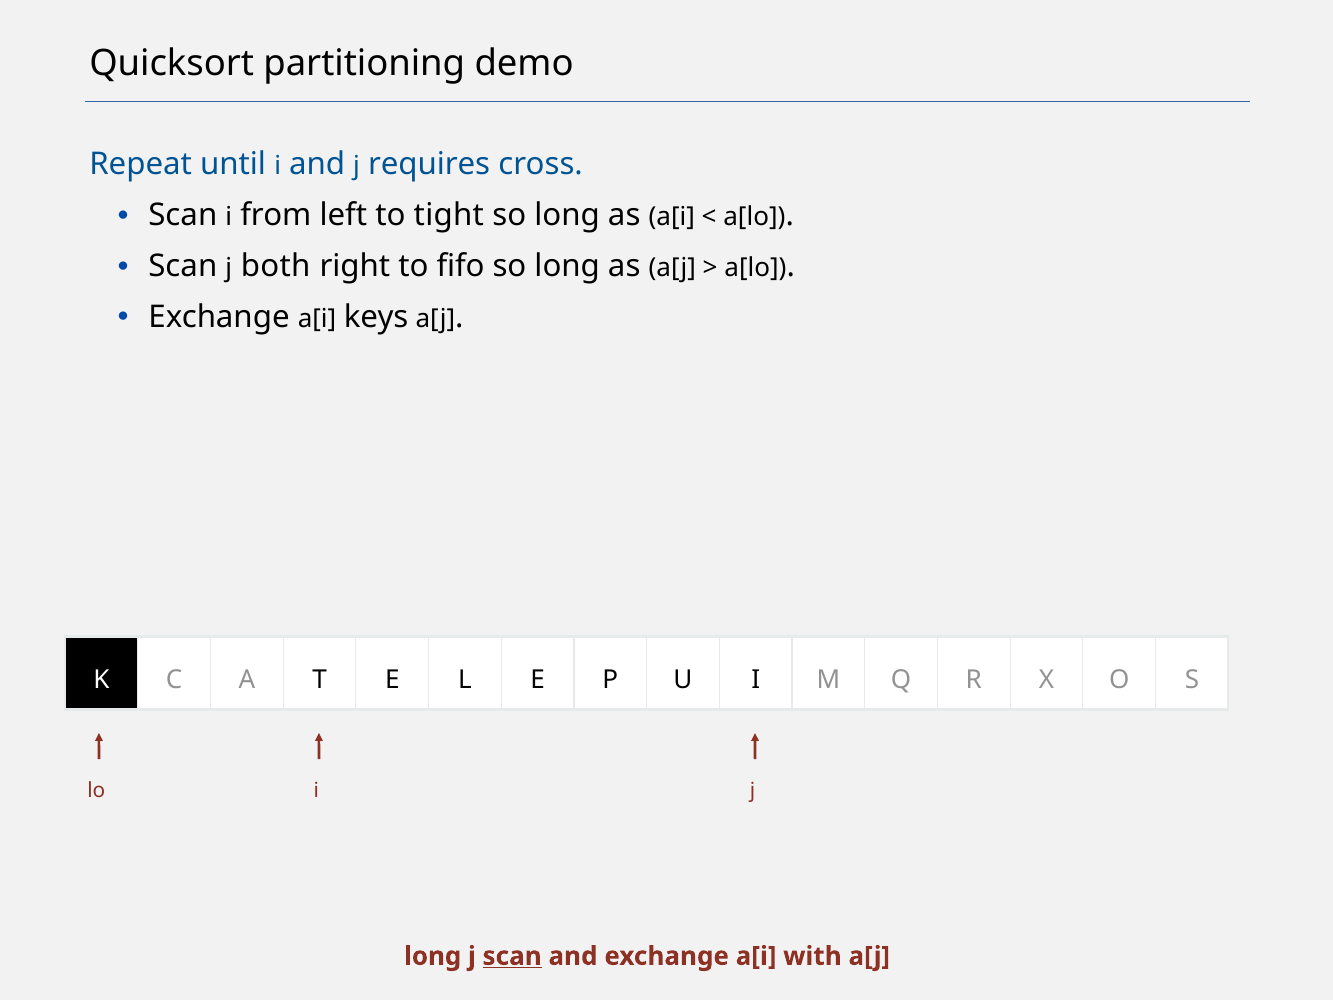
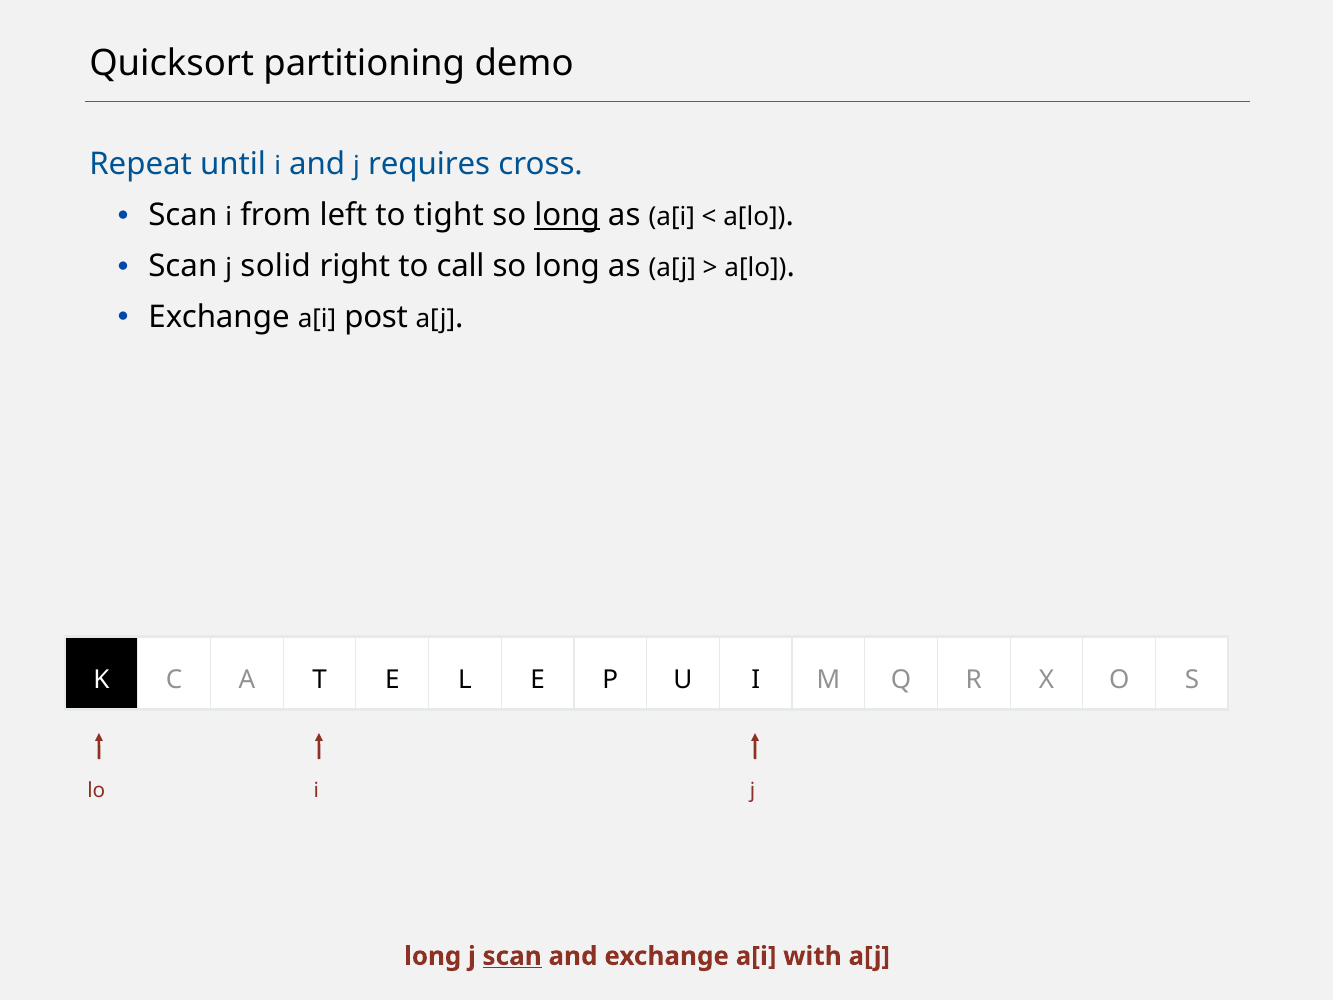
long underline: none -> present (567, 215)
both: both -> solid (276, 266)
fifo: fifo -> call (461, 266)
keys: keys -> post (376, 317)
